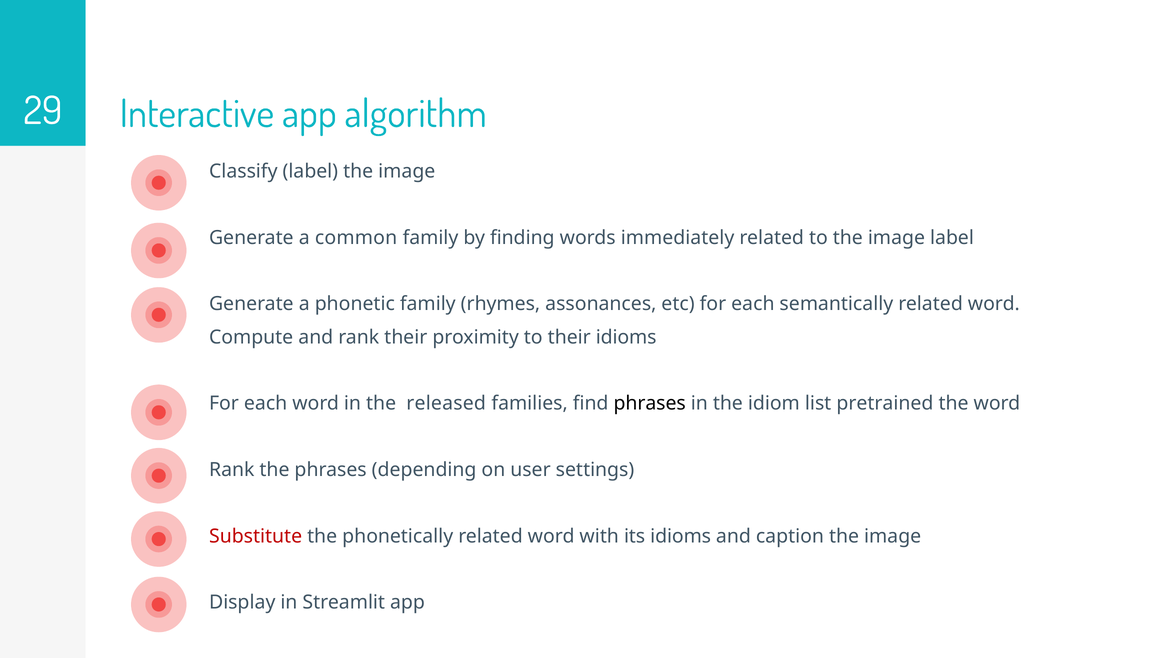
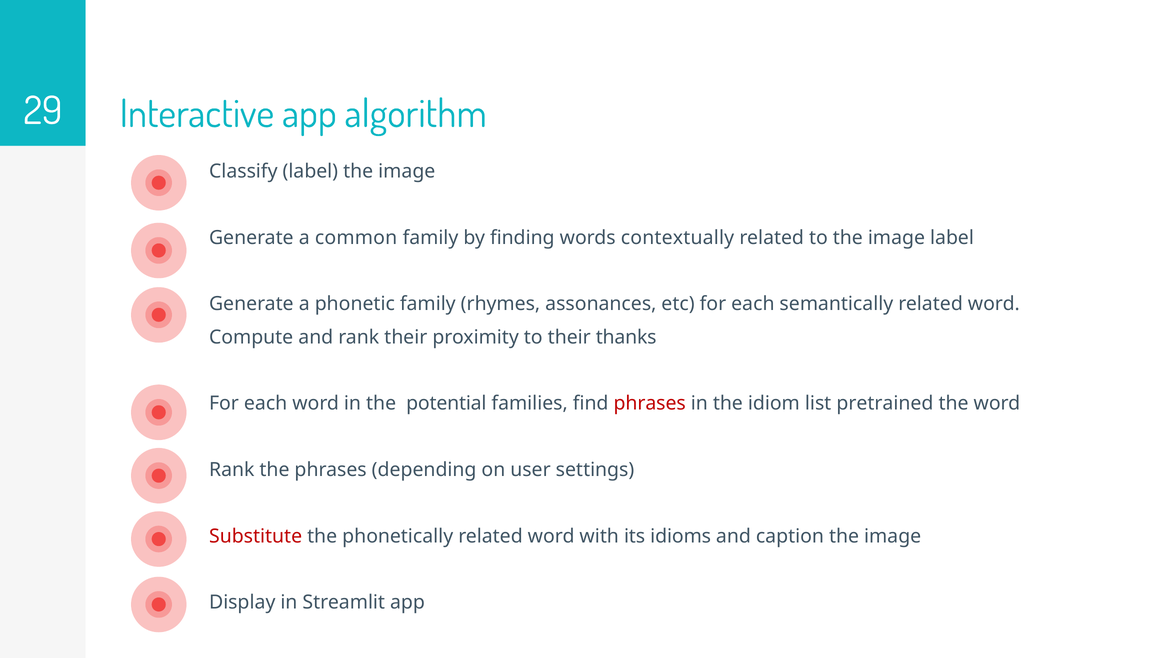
immediately: immediately -> contextually (677, 238)
their idioms: idioms -> thanks (626, 337)
released: released -> potential (446, 403)
phrases colour: black -> red (650, 403)
